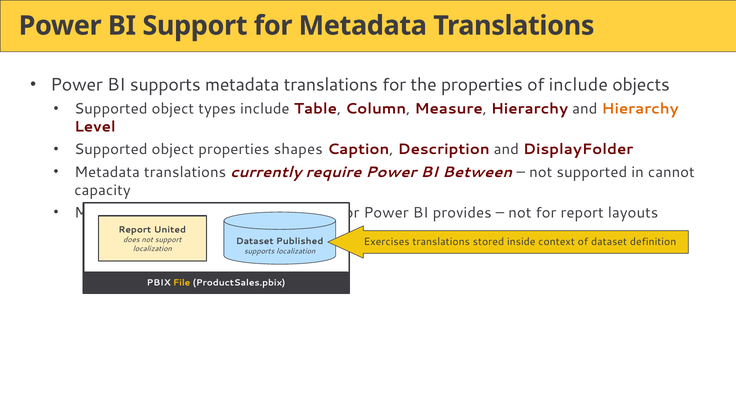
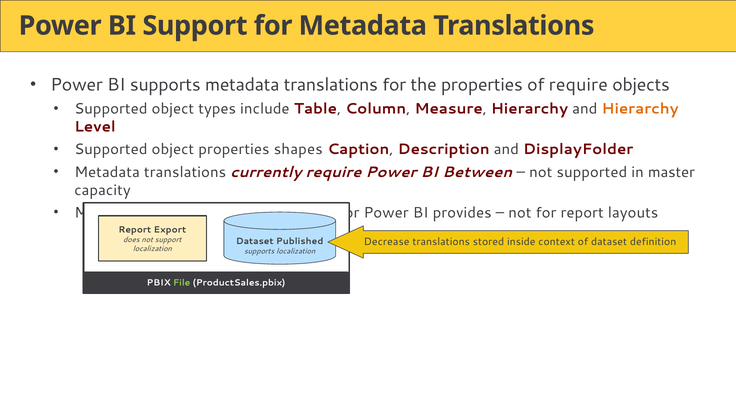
of include: include -> require (578, 85)
cannot: cannot -> master (671, 172)
United: United -> Export (170, 230)
Exercises: Exercises -> Decrease (387, 242)
File colour: yellow -> light green (182, 283)
